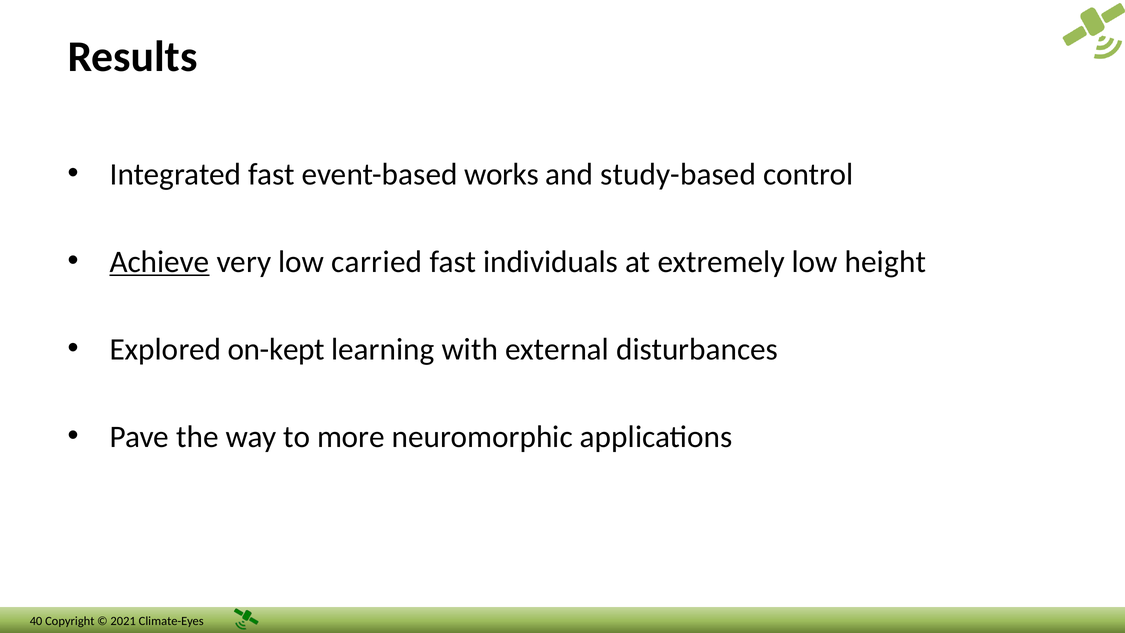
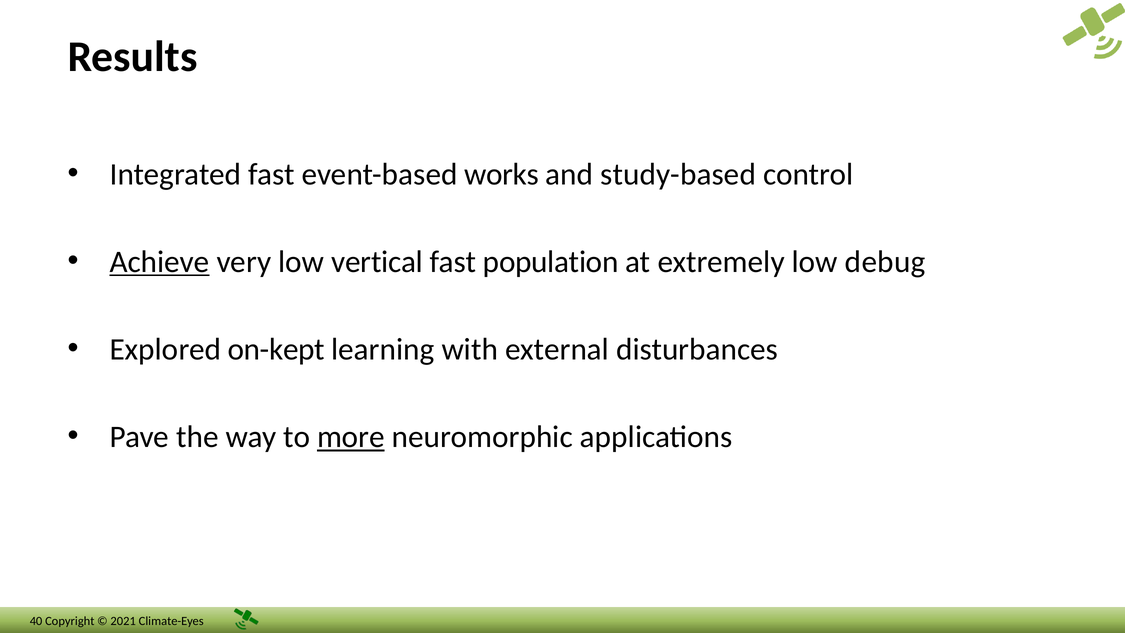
carried: carried -> vertical (377, 262)
individuals: individuals -> population (551, 262)
height: height -> debug (885, 262)
more underline: none -> present (351, 437)
